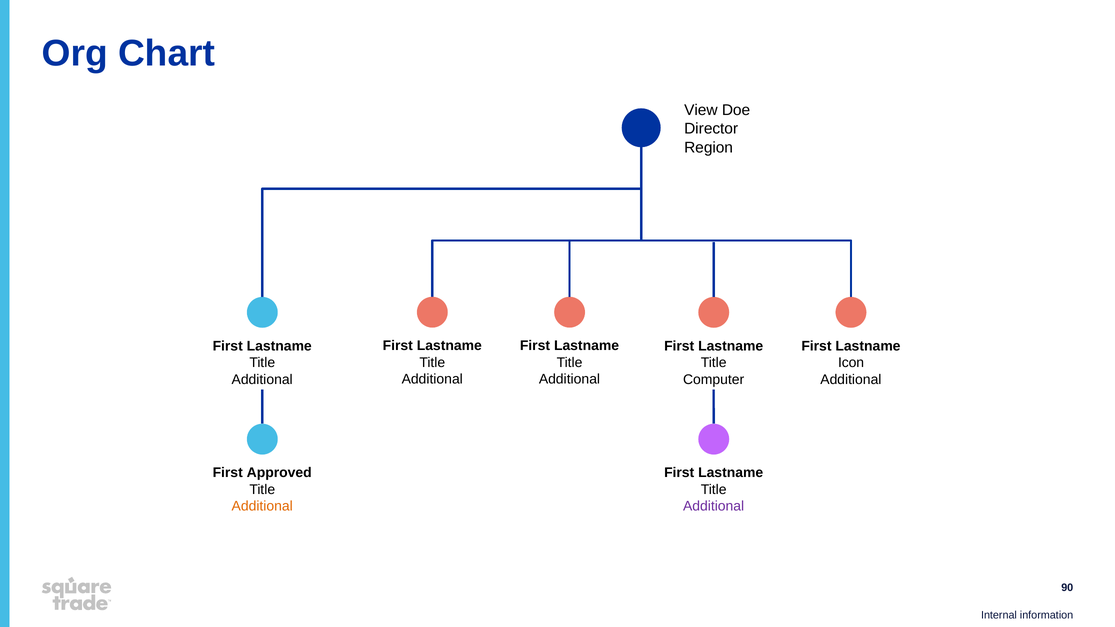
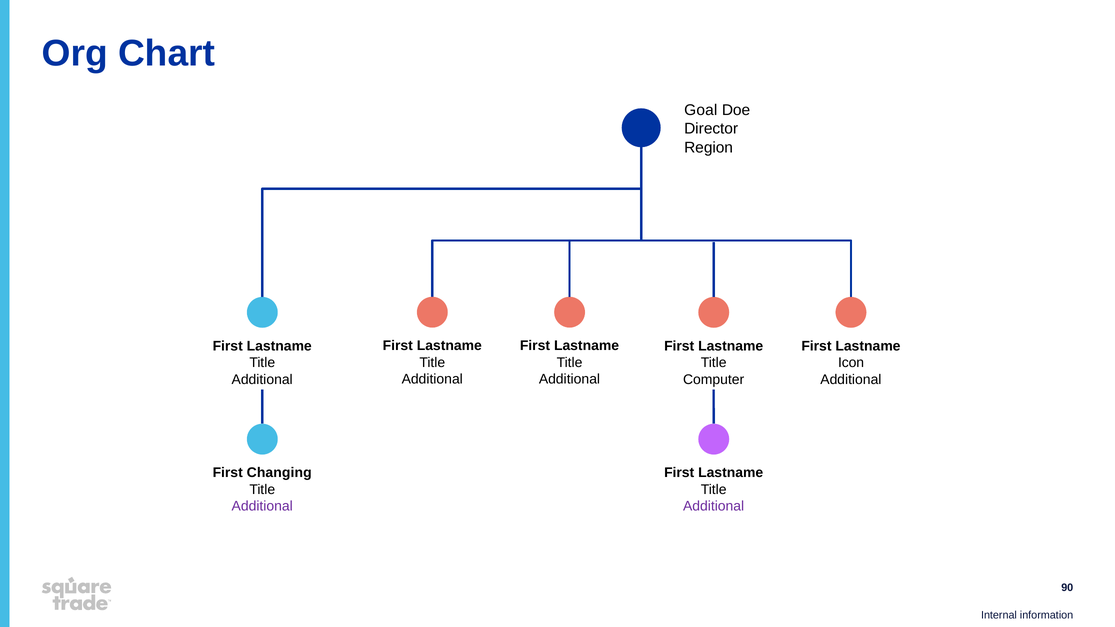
View: View -> Goal (701, 110)
Approved: Approved -> Changing (279, 473)
Additional colour: orange -> purple (262, 506)
